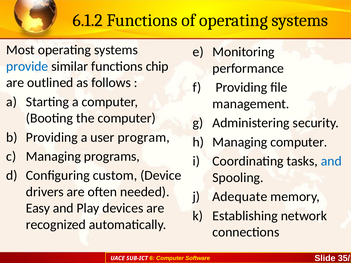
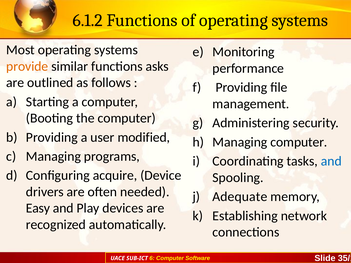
provide colour: blue -> orange (27, 66)
chip: chip -> asks (157, 66)
program: program -> modified (144, 137)
custom: custom -> acquire (115, 176)
